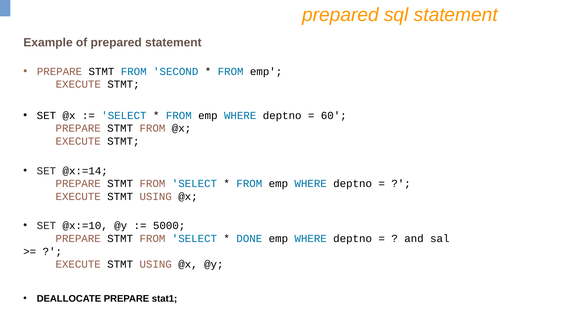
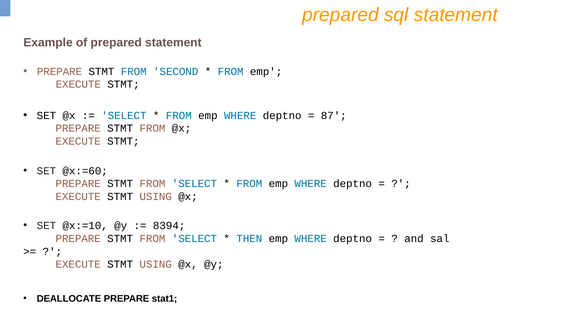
60: 60 -> 87 (334, 115)
@x:=14: @x:=14 -> @x:=60 (85, 171)
5000: 5000 -> 8394 (169, 226)
DONE: DONE -> THEN (249, 239)
